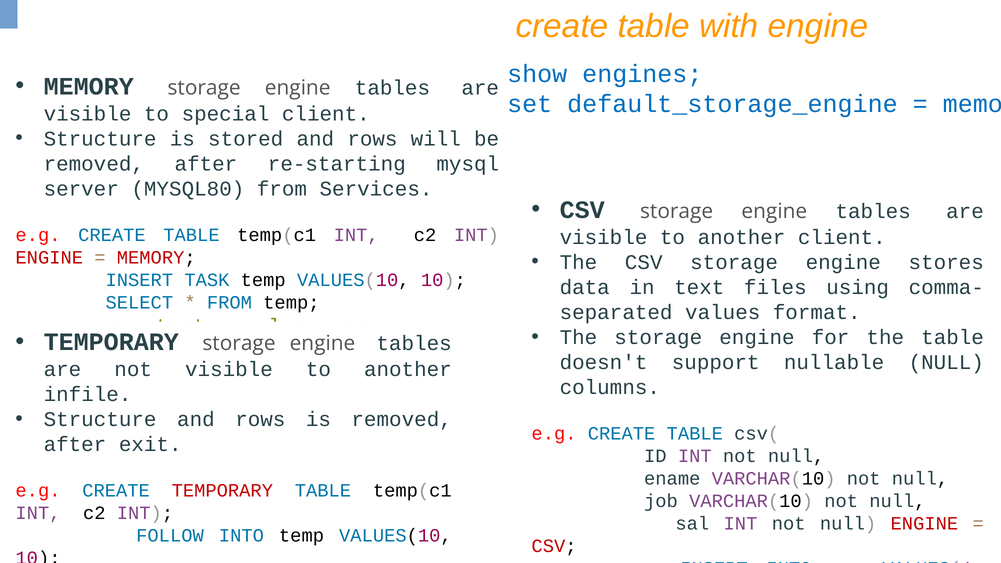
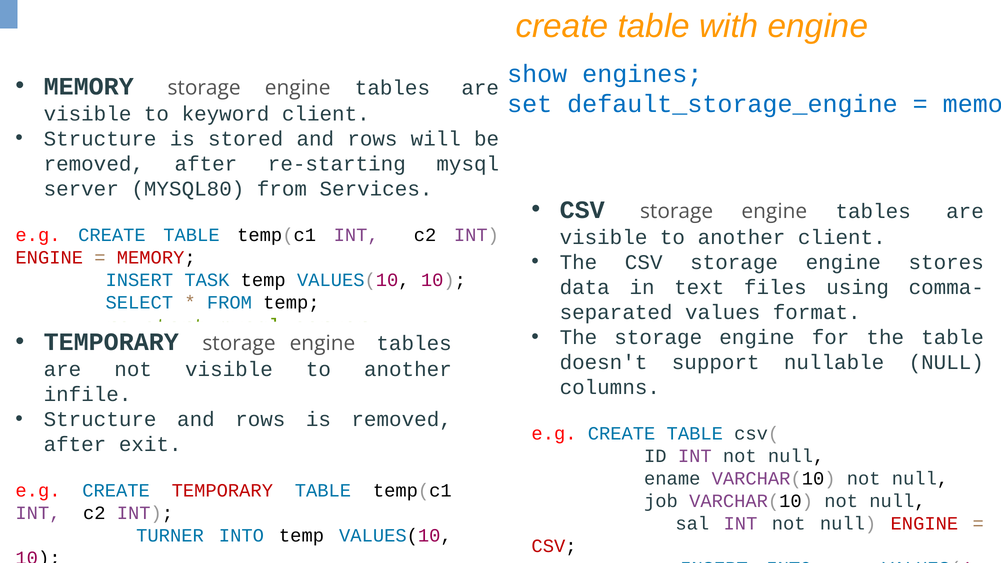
special: special -> keyword (225, 114)
FOLLOW: FOLLOW -> TURNER (170, 536)
